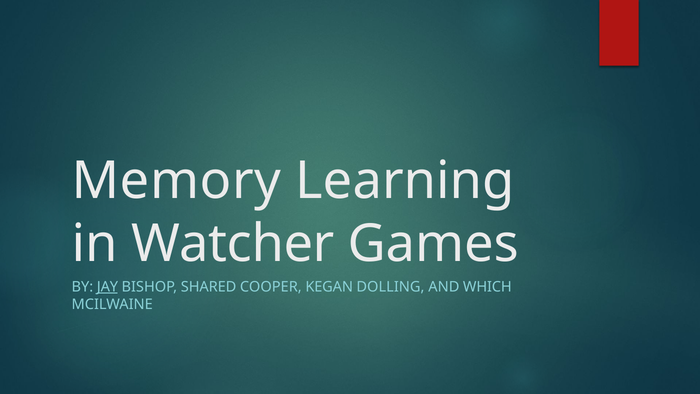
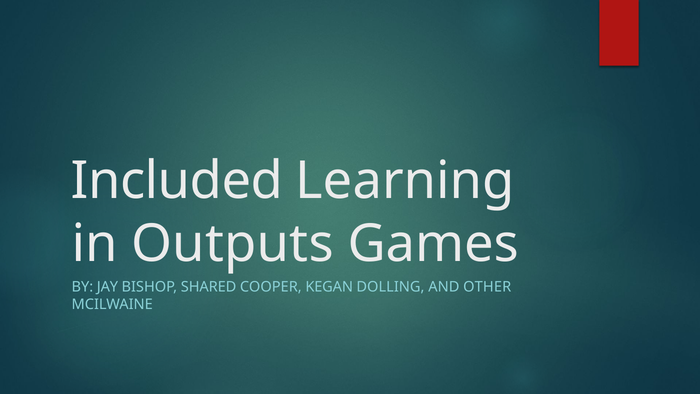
Memory: Memory -> Included (177, 181)
Watcher: Watcher -> Outputs (232, 244)
JAY underline: present -> none (107, 287)
WHICH: WHICH -> OTHER (487, 287)
